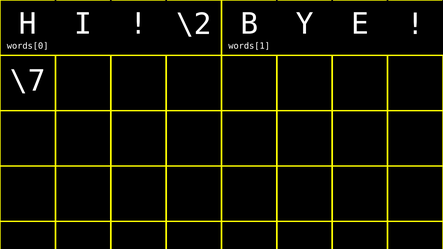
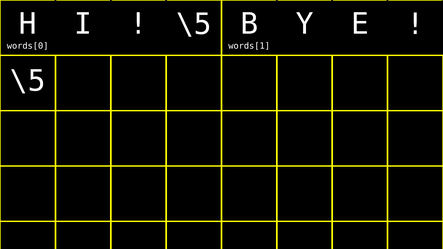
\2: \2 -> \5 (194, 25)
\7: \7 -> \5 (28, 81)
